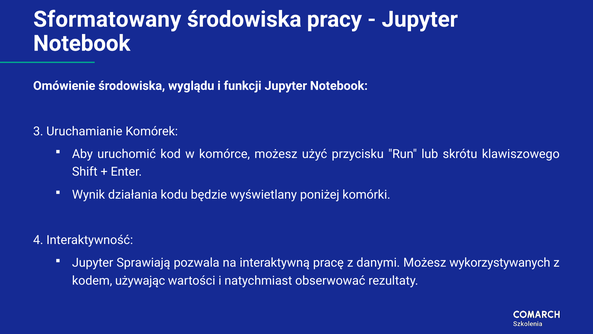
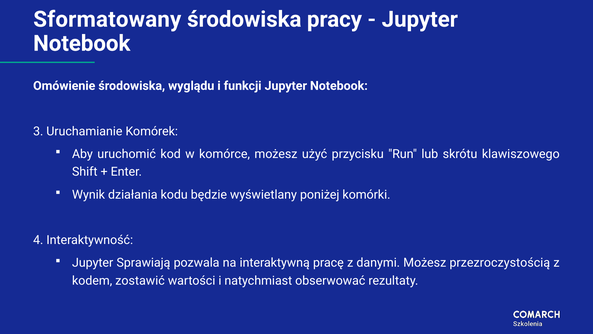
wykorzystywanych: wykorzystywanych -> przezroczystością (500, 263)
używając: używając -> zostawić (140, 280)
